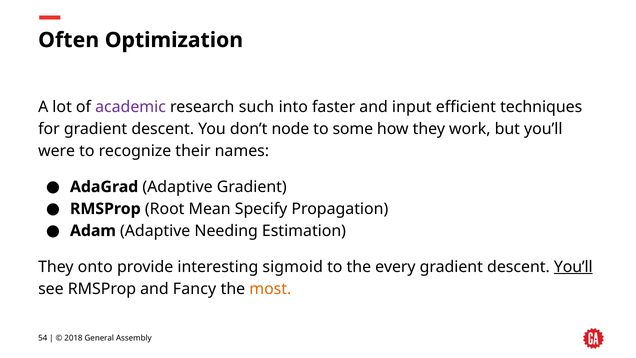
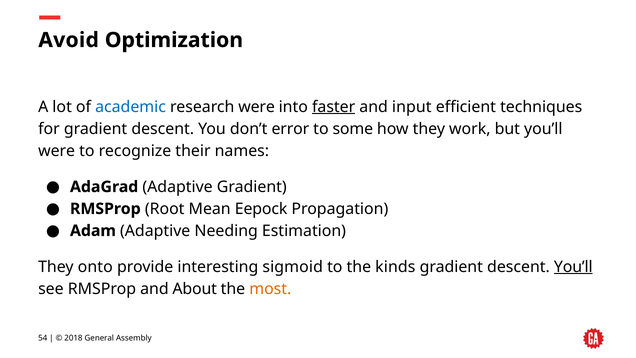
Often: Often -> Avoid (69, 40)
academic colour: purple -> blue (131, 107)
research such: such -> were (257, 107)
faster underline: none -> present (334, 107)
node: node -> error (290, 129)
Specify: Specify -> Eepock (261, 209)
every: every -> kinds (395, 267)
Fancy: Fancy -> About (195, 289)
